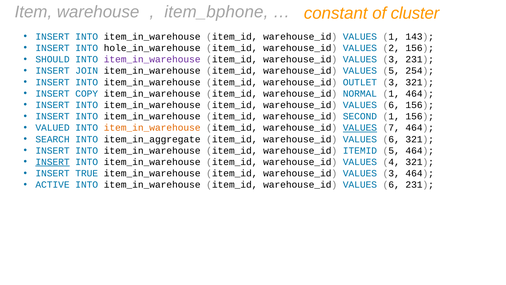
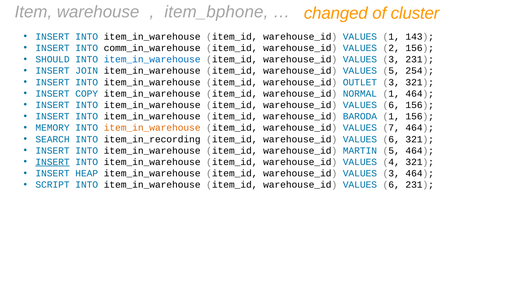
constant: constant -> changed (336, 13)
hole_in_warehouse: hole_in_warehouse -> comm_in_warehouse (152, 48)
item_in_warehouse colour: purple -> blue (152, 59)
SECOND: SECOND -> BARODA (360, 116)
VALUED: VALUED -> MEMORY (53, 128)
VALUES underline: present -> none (360, 128)
item_in_aggregate: item_in_aggregate -> item_in_recording (152, 139)
ITEMID: ITEMID -> MARTIN (360, 150)
TRUE: TRUE -> HEAP (87, 173)
ACTIVE: ACTIVE -> SCRIPT (53, 185)
